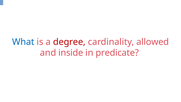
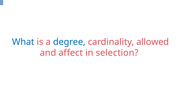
degree colour: red -> blue (69, 42)
inside: inside -> affect (71, 53)
predicate: predicate -> selection (117, 53)
